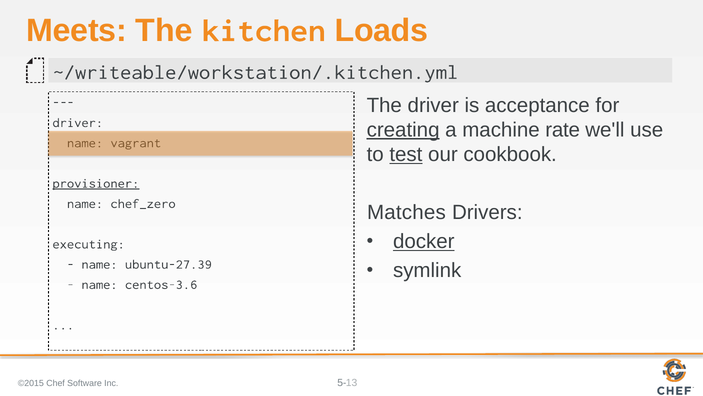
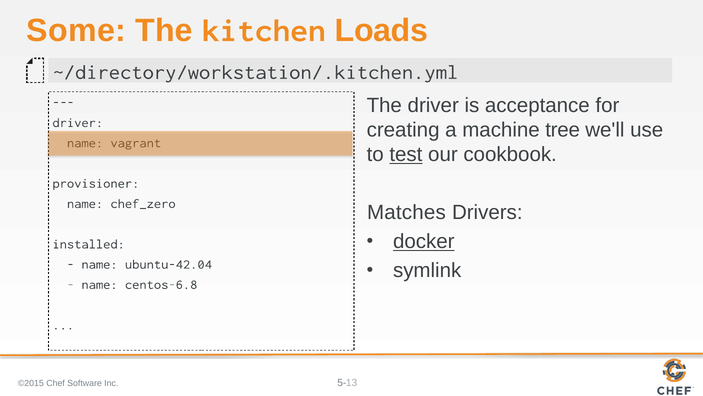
Meets: Meets -> Some (76, 30)
~/writeable/workstation/.kitchen.yml: ~/writeable/workstation/.kitchen.yml -> ~/directory/workstation/.kitchen.yml (255, 72)
creating underline: present -> none (403, 130)
rate: rate -> tree (563, 130)
provisioner underline: present -> none (96, 183)
executing: executing -> installed (89, 244)
ubuntu-27.39: ubuntu-27.39 -> ubuntu-42.04 (168, 264)
centos-3.6: centos-3.6 -> centos-6.8 (161, 284)
